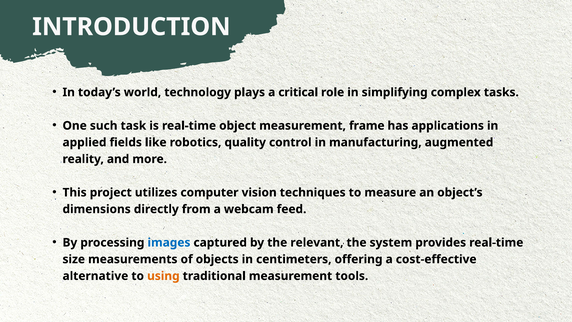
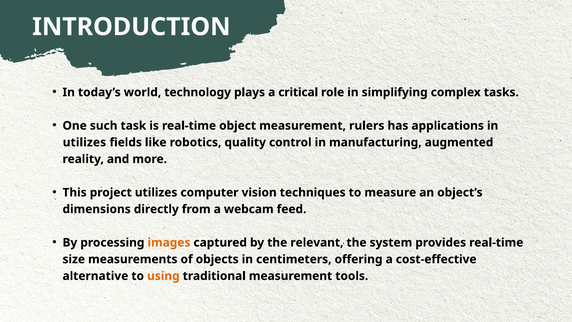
frame: frame -> rulers (367, 126)
applied: applied -> utilizes (84, 142)
images colour: blue -> orange (169, 242)
